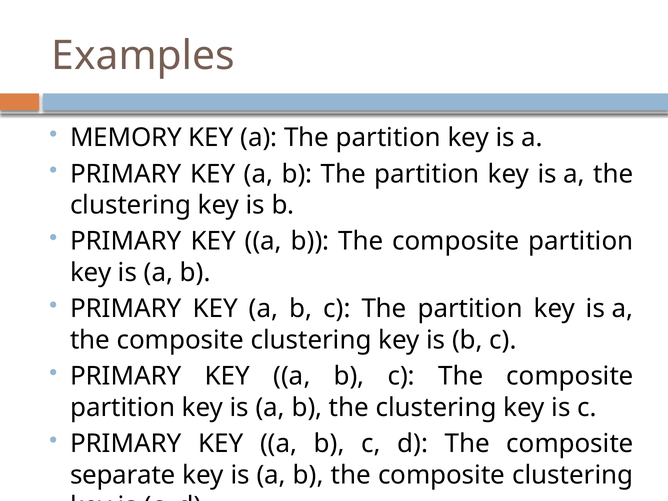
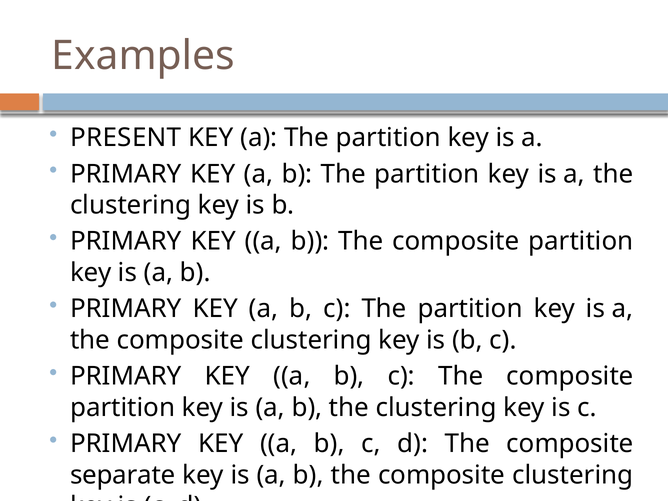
MEMORY: MEMORY -> PRESENT (126, 138)
